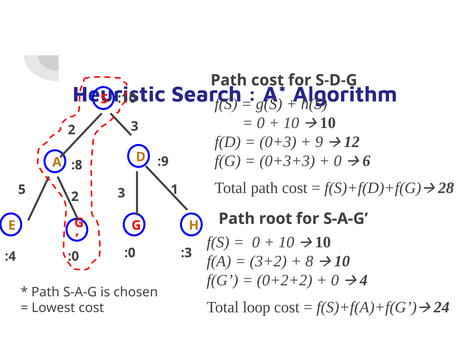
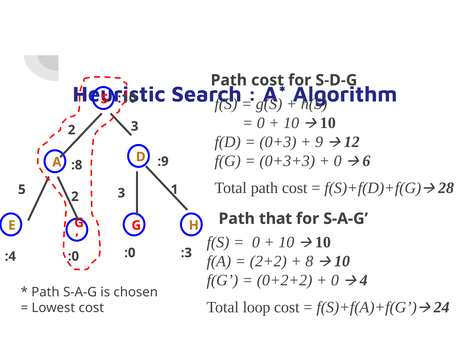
root: root -> that (276, 219)
3+2: 3+2 -> 2+2 (268, 262)
